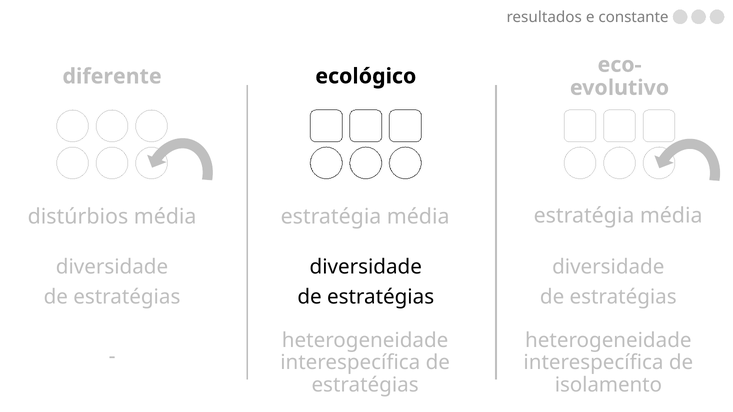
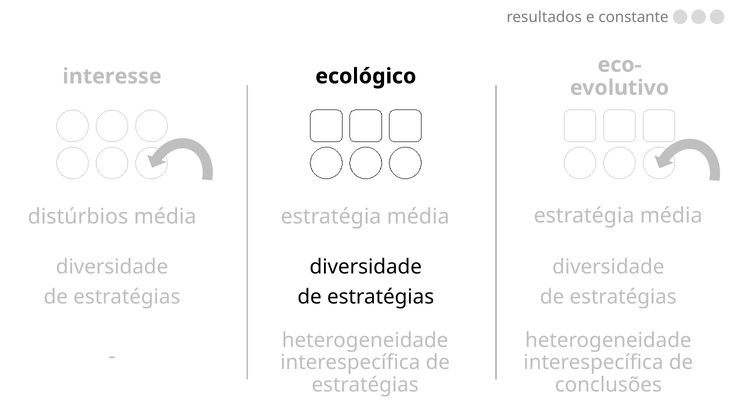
diferente: diferente -> interesse (112, 76)
isolamento: isolamento -> conclusões (608, 385)
